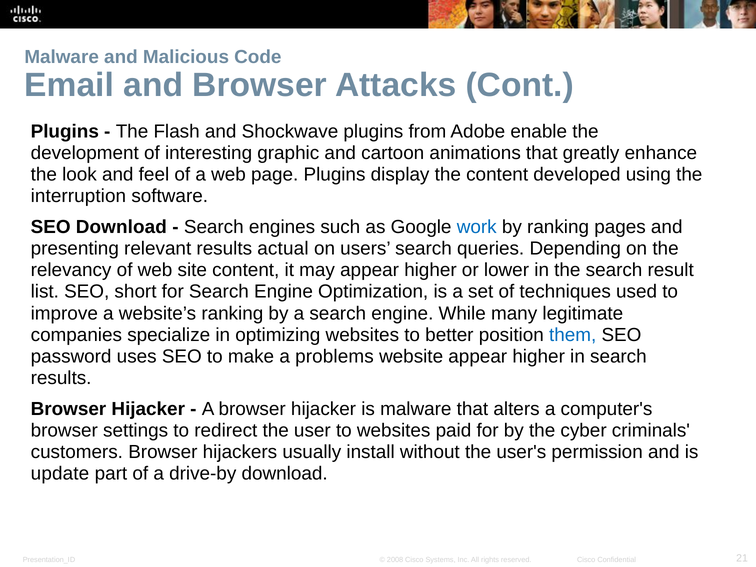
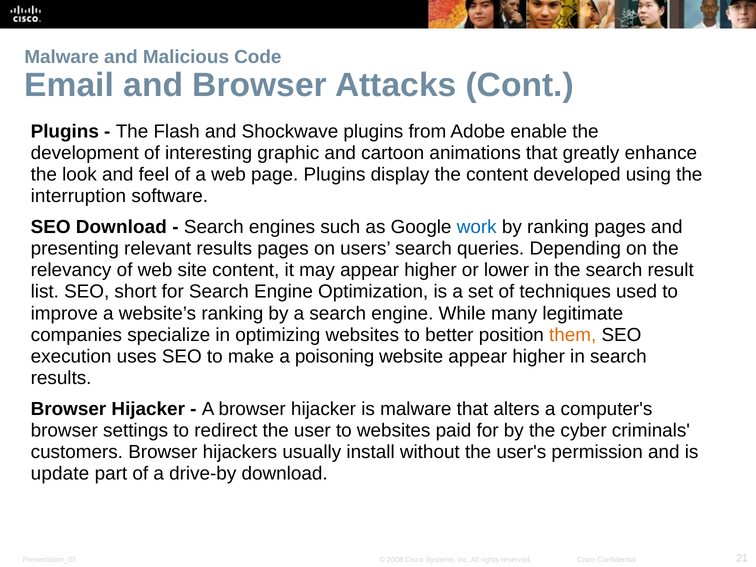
results actual: actual -> pages (283, 249)
them colour: blue -> orange (573, 335)
password: password -> execution (71, 356)
problems: problems -> poisoning (335, 356)
